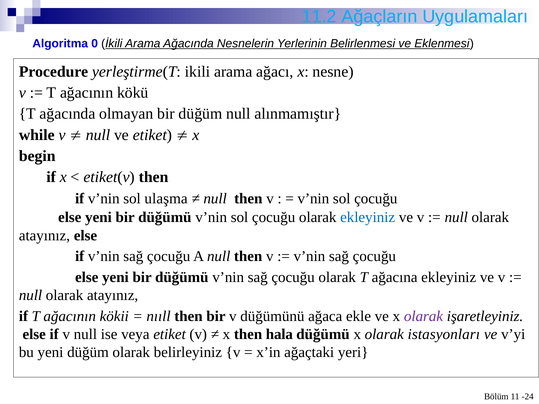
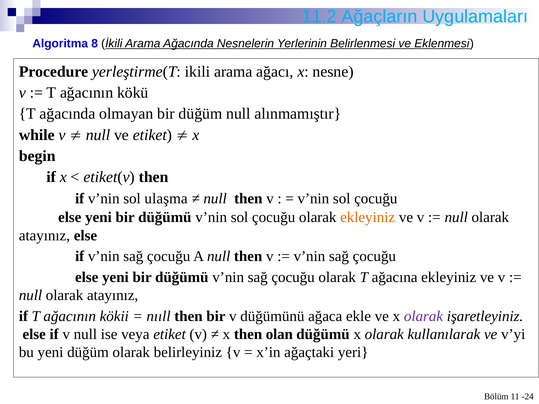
0: 0 -> 8 (95, 43)
ekleyiniz colour: blue -> orange (368, 217)
hala: hala -> olan (279, 334)
istasyonları: istasyonları -> kullanılarak (444, 334)
